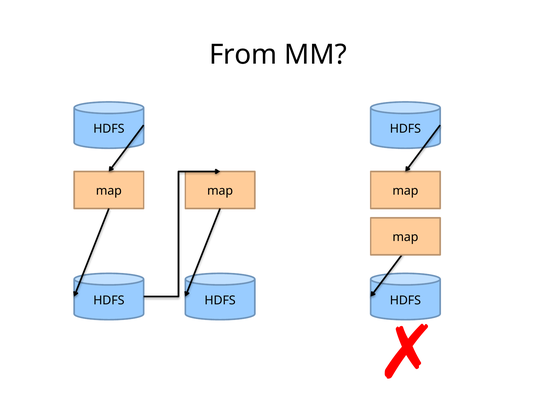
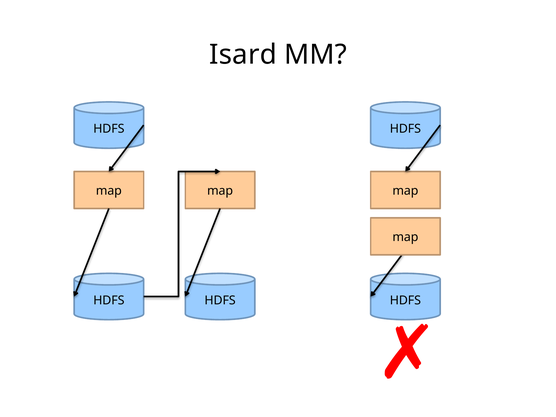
From: From -> Isard (243, 55)
